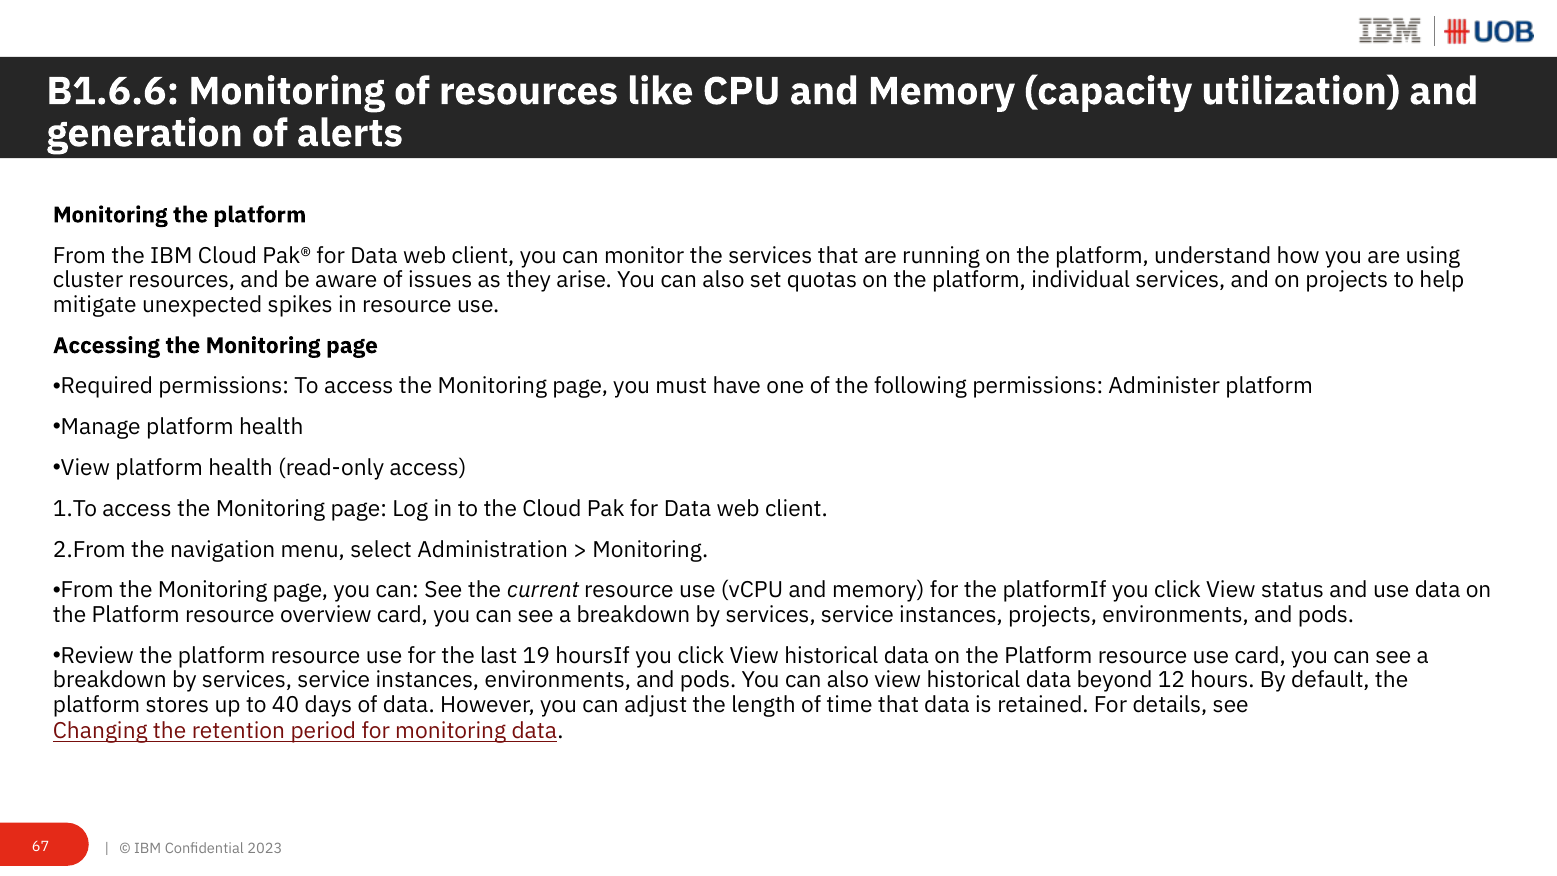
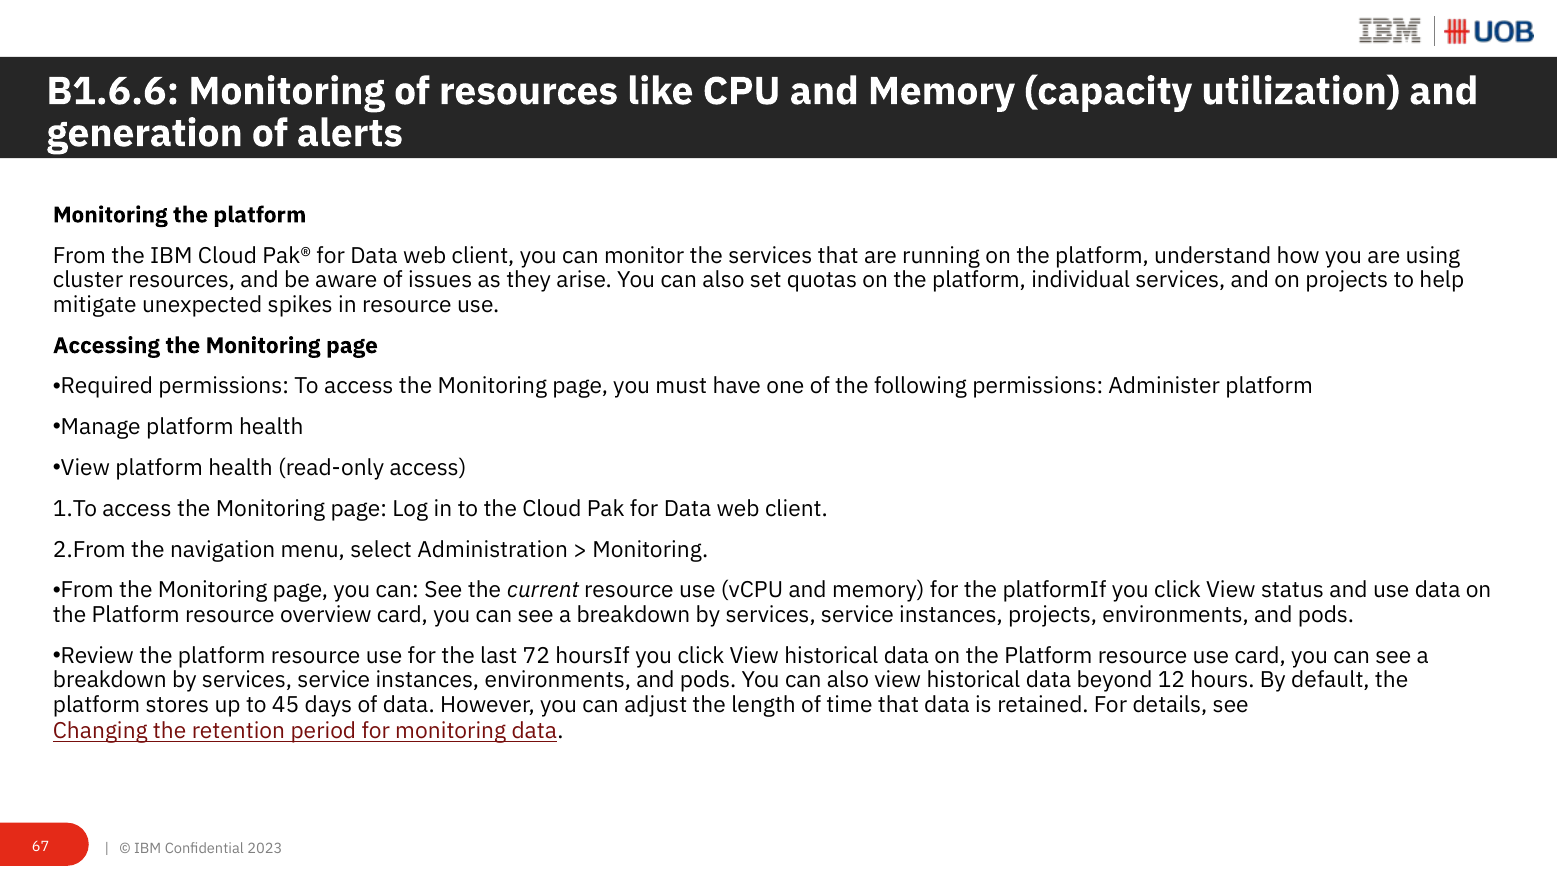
19: 19 -> 72 (536, 656)
40: 40 -> 45 (286, 705)
